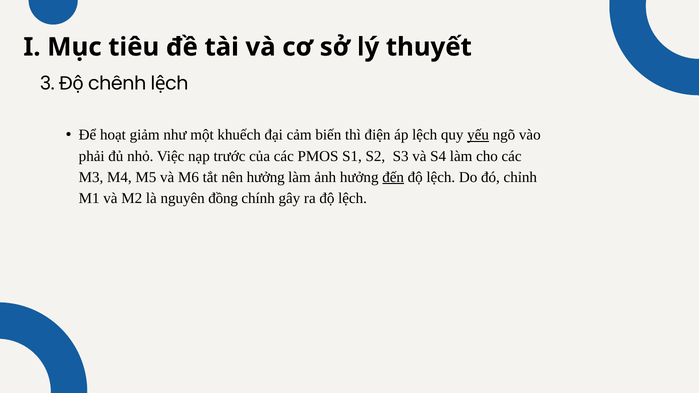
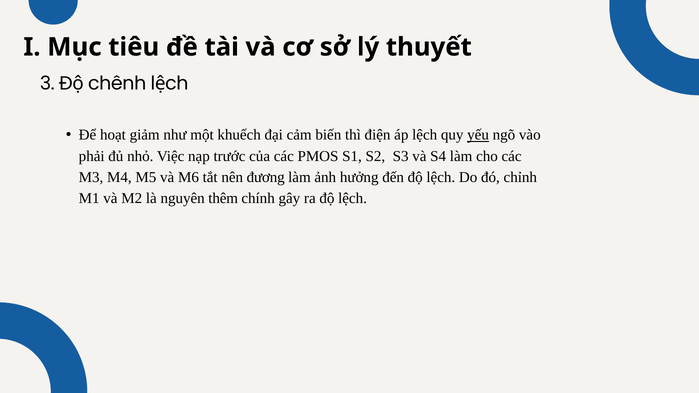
nên hưởng: hưởng -> đương (266, 177)
đến underline: present -> none (393, 177)
đồng: đồng -> thêm (223, 198)
